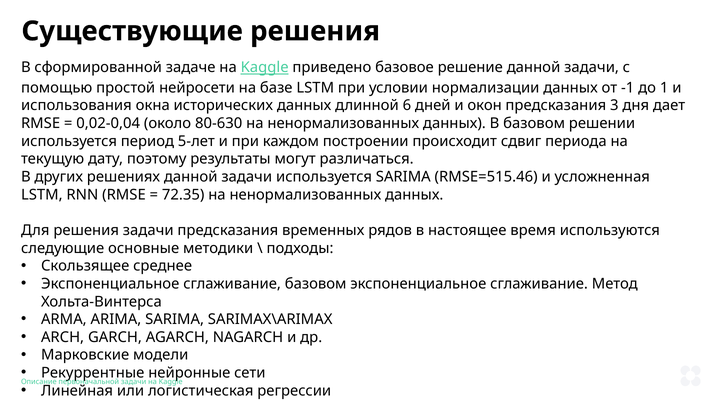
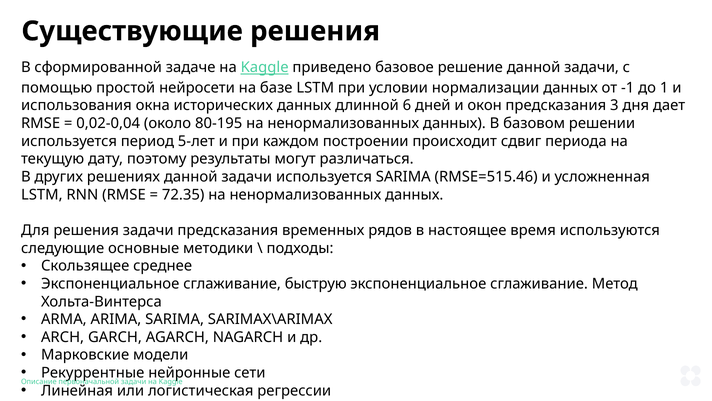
80-630: 80-630 -> 80-195 (219, 123)
сглаживание базовом: базовом -> быструю (316, 283)
